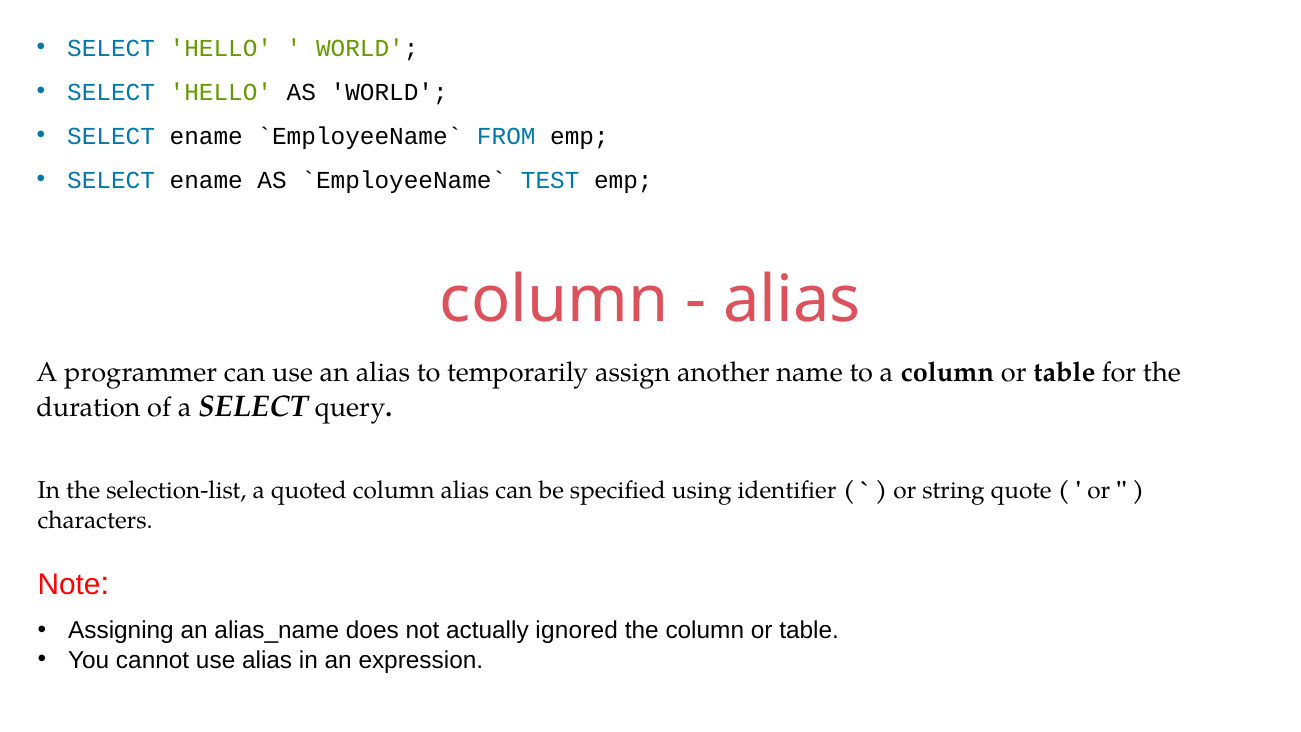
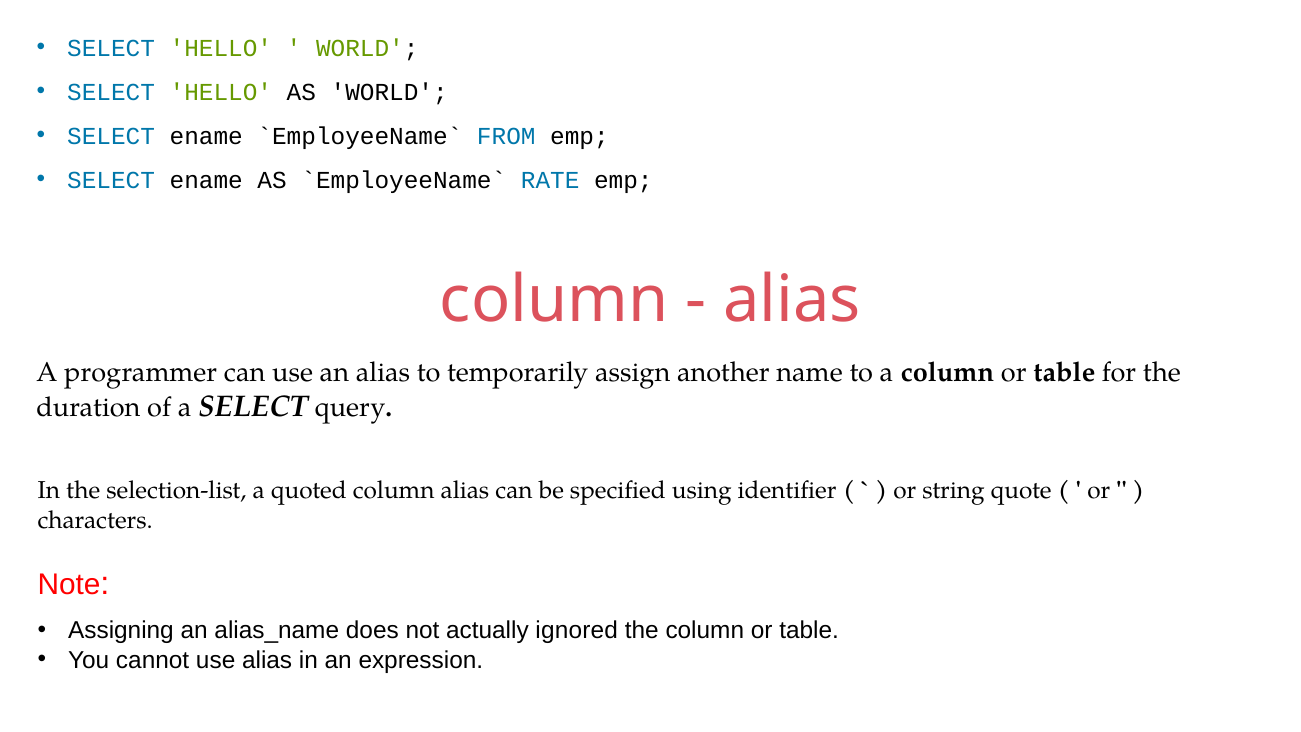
TEST: TEST -> RATE (550, 180)
